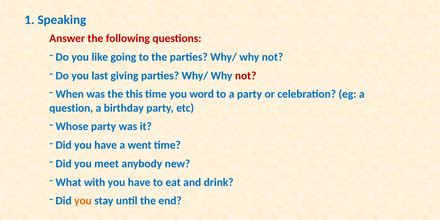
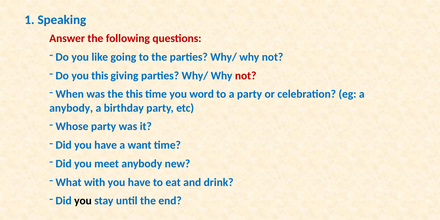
you last: last -> this (100, 76)
question: question -> anybody (71, 108)
went: went -> want (140, 145)
you colour: orange -> black (83, 201)
